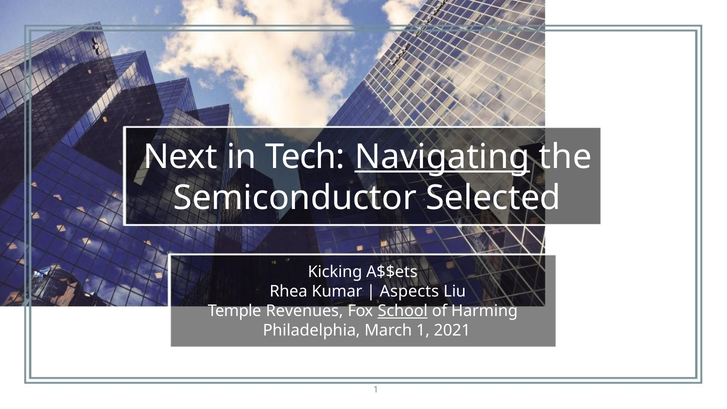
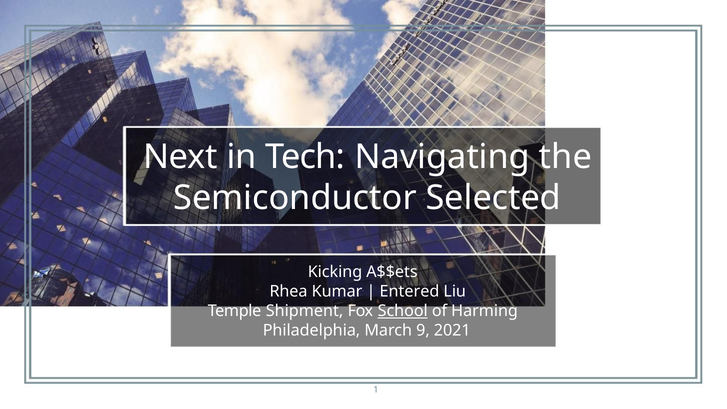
Navigating underline: present -> none (442, 157)
Aspects: Aspects -> Entered (409, 291)
Revenues: Revenues -> Shipment (305, 311)
March 1: 1 -> 9 (423, 330)
